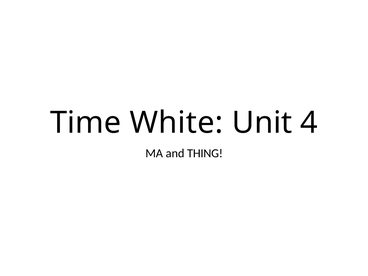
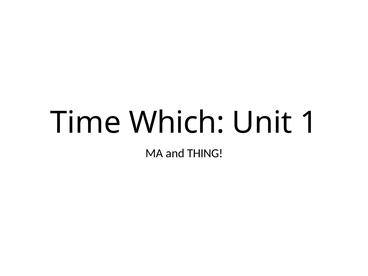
White: White -> Which (177, 123)
4: 4 -> 1 (309, 123)
